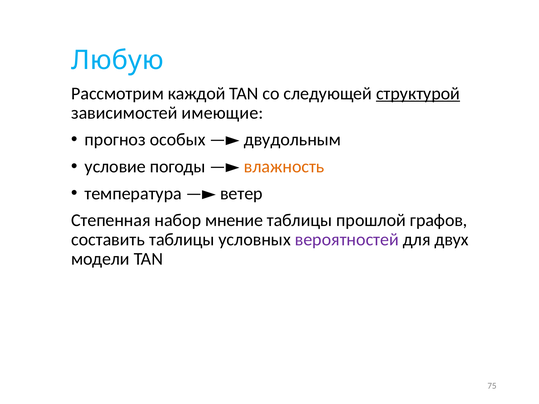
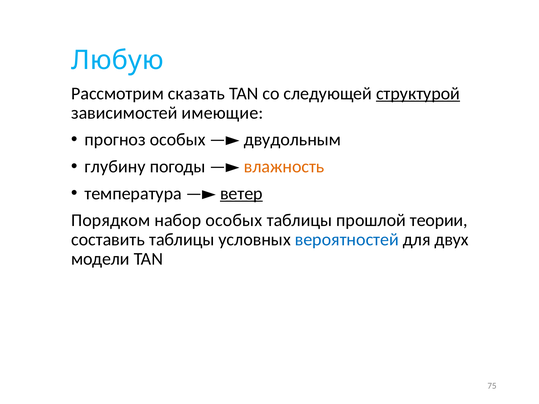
каждой: каждой -> сказать (196, 93)
условие: условие -> глубину (115, 167)
ветер underline: none -> present (241, 194)
Степенная: Степенная -> Порядком (111, 220)
набор мнение: мнение -> особых (234, 220)
графов: графов -> теории (439, 220)
вероятностей colour: purple -> blue (347, 240)
